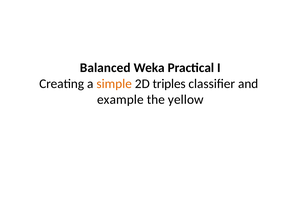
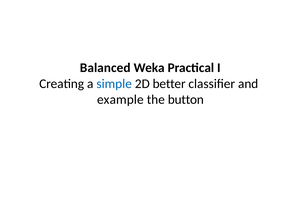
simple colour: orange -> blue (114, 84)
triples: triples -> better (169, 84)
yellow: yellow -> button (186, 100)
